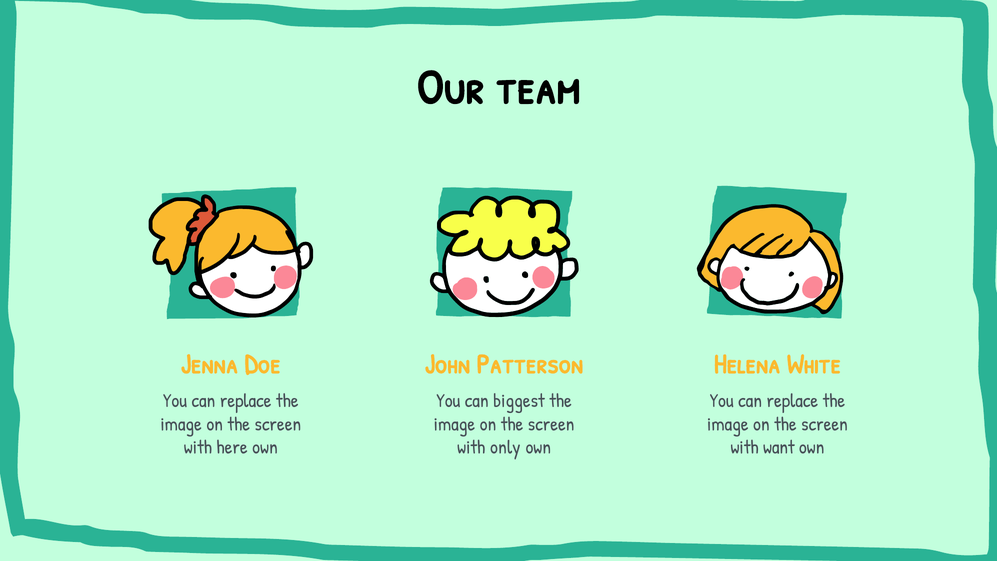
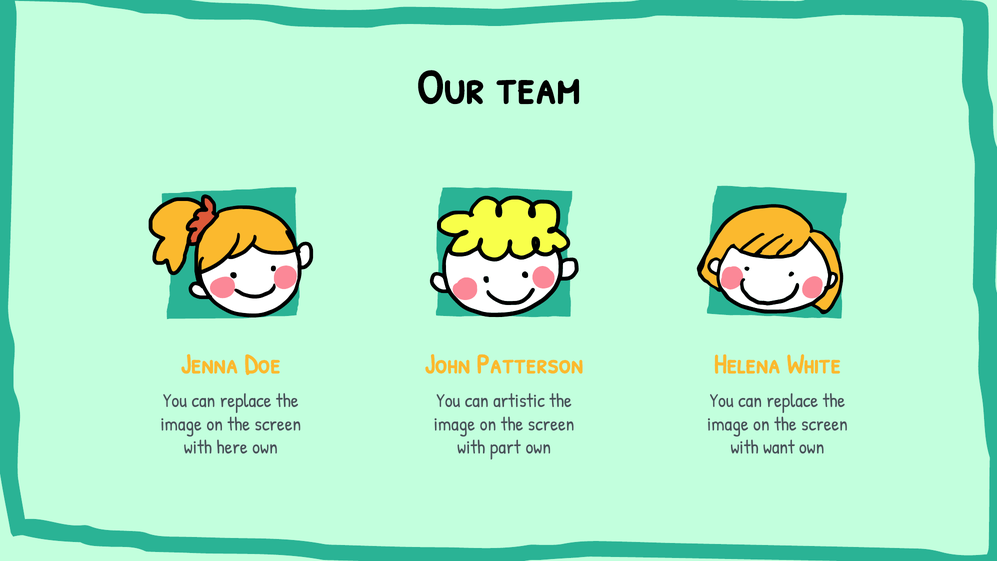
biggest: biggest -> artistic (519, 401)
only: only -> part (505, 447)
